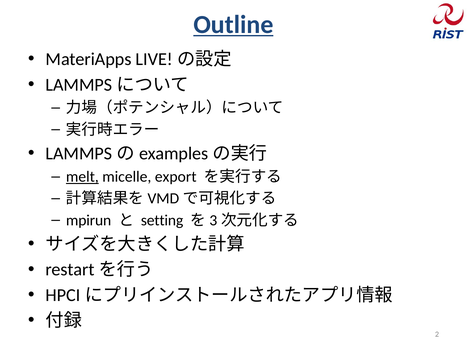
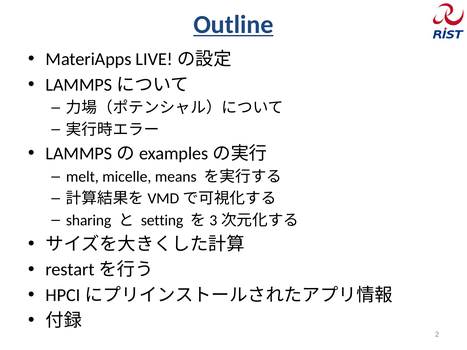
melt underline: present -> none (82, 177)
export: export -> means (176, 177)
mpirun: mpirun -> sharing (89, 220)
